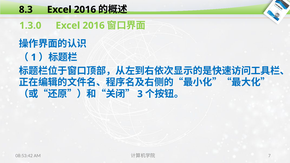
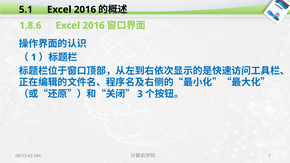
8.3: 8.3 -> 5.1 (26, 10)
1.3.0: 1.3.0 -> 1.8.6 (30, 26)
